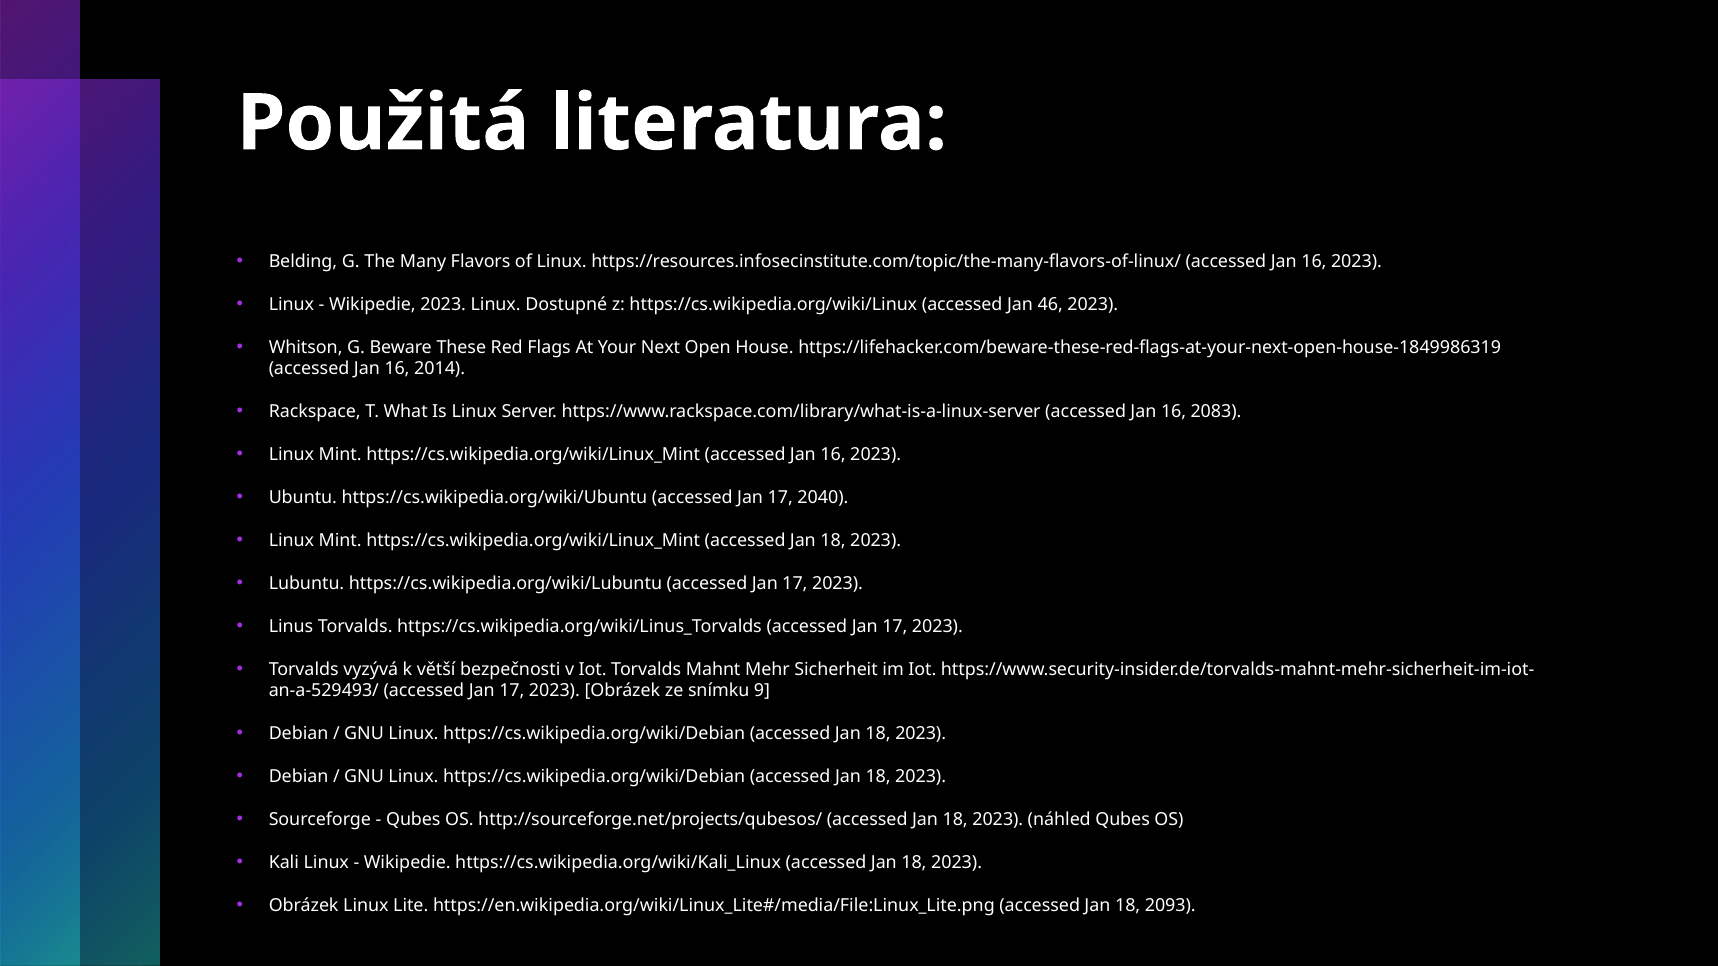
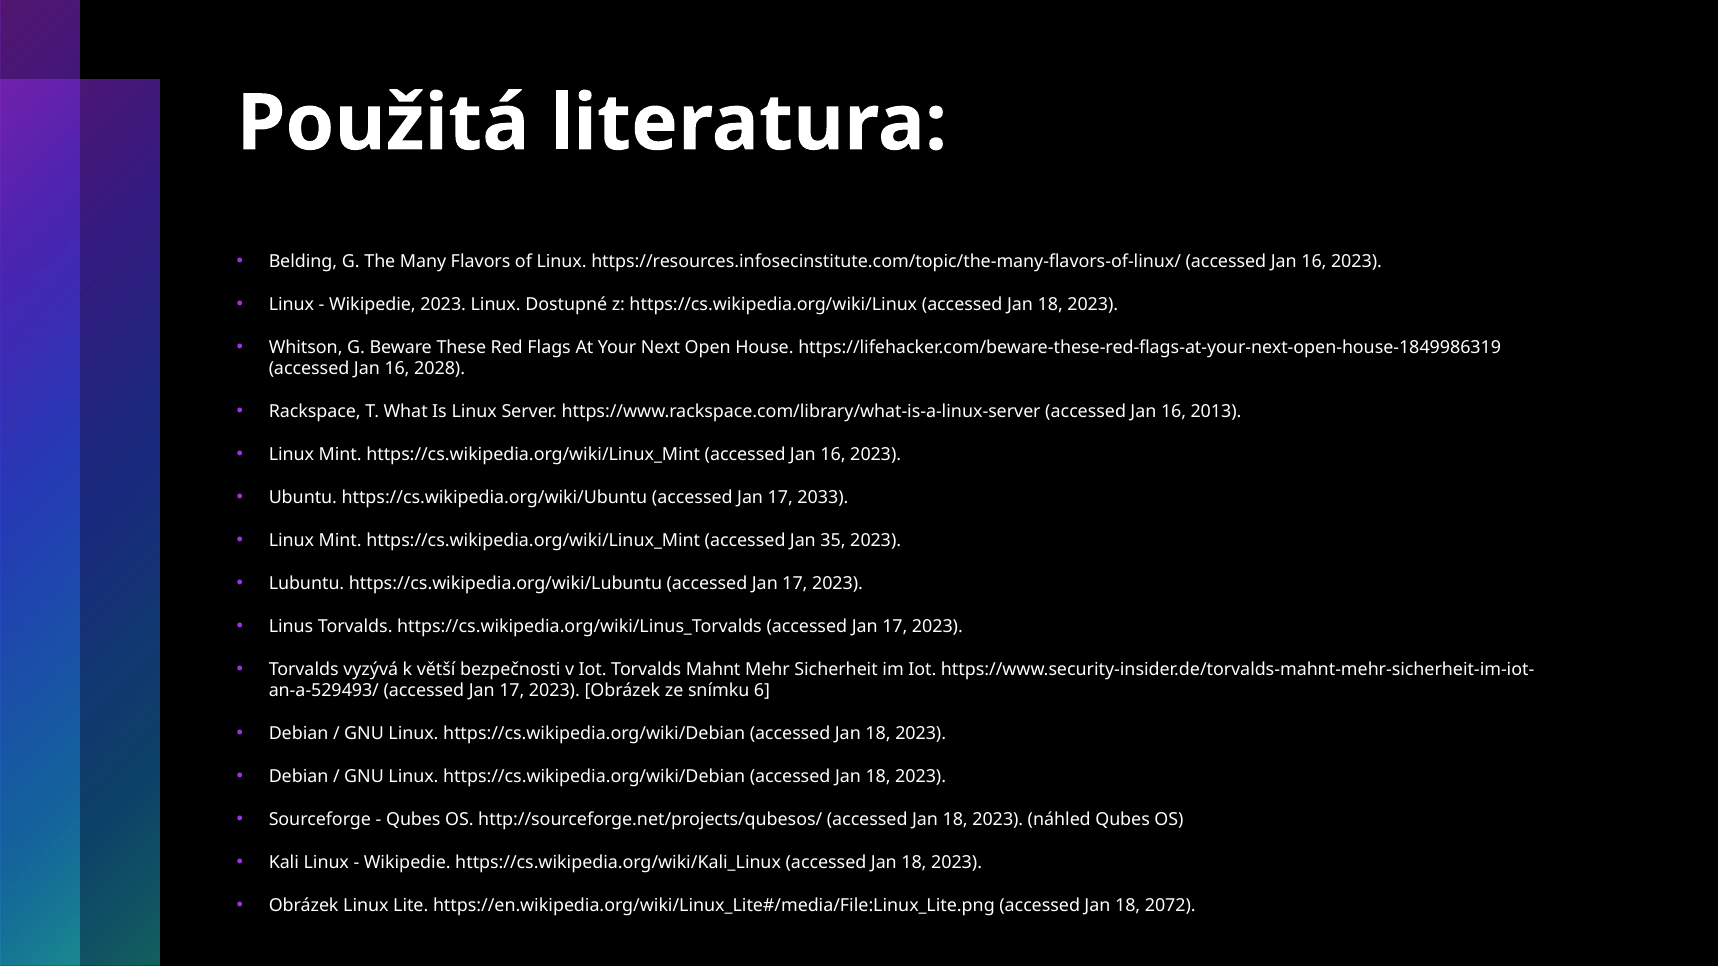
https://cs.wikipedia.org/wiki/Linux accessed Jan 46: 46 -> 18 (1050, 304)
2014: 2014 -> 2028 (440, 369)
2083: 2083 -> 2013 (1216, 412)
2040: 2040 -> 2033 (823, 498)
https://cs.wikipedia.org/wiki/Linux_Mint accessed Jan 18: 18 -> 35 (833, 541)
9: 9 -> 6 (762, 691)
2093: 2093 -> 2072 (1170, 906)
